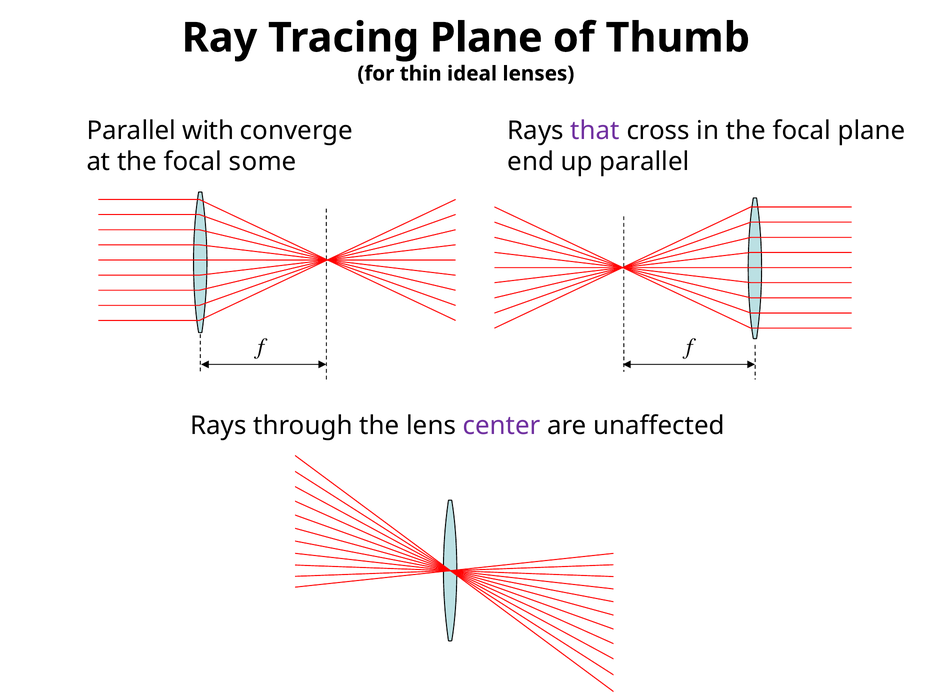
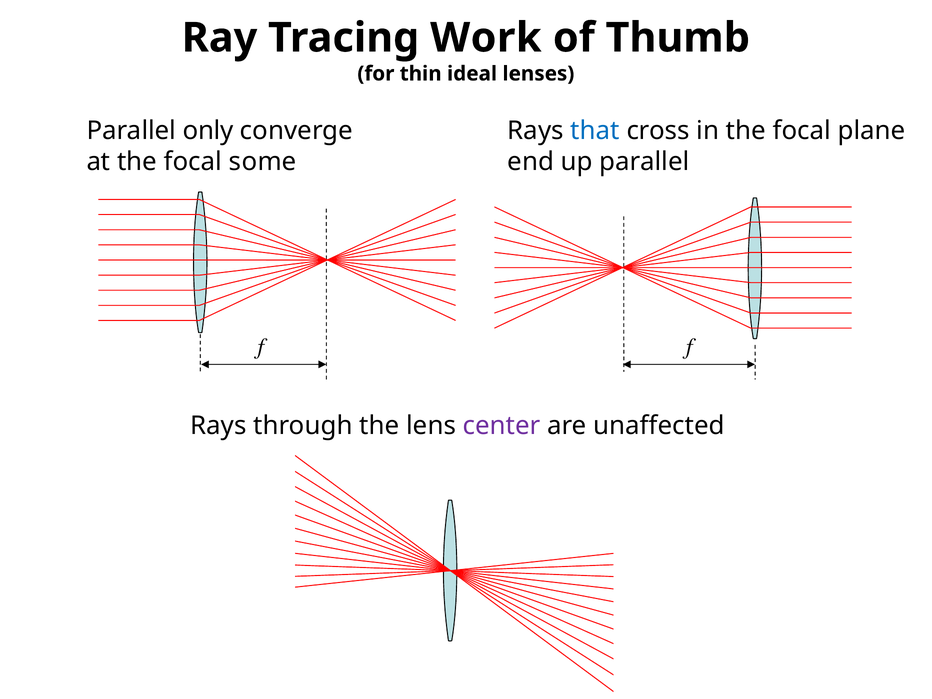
Tracing Plane: Plane -> Work (486, 38)
with: with -> only (208, 131)
that colour: purple -> blue (595, 131)
